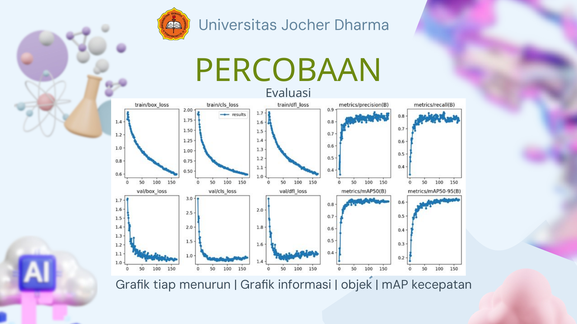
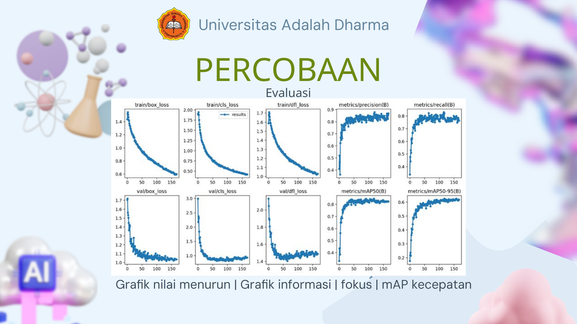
Jocher: Jocher -> Adalah (306, 25)
tiap: tiap -> nilai (165, 285)
objek: objek -> fokus (357, 285)
